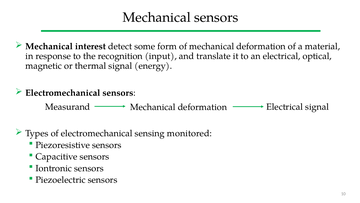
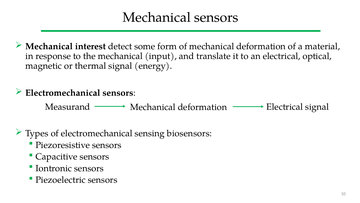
the recognition: recognition -> mechanical (120, 56)
monitored: monitored -> biosensors (189, 133)
